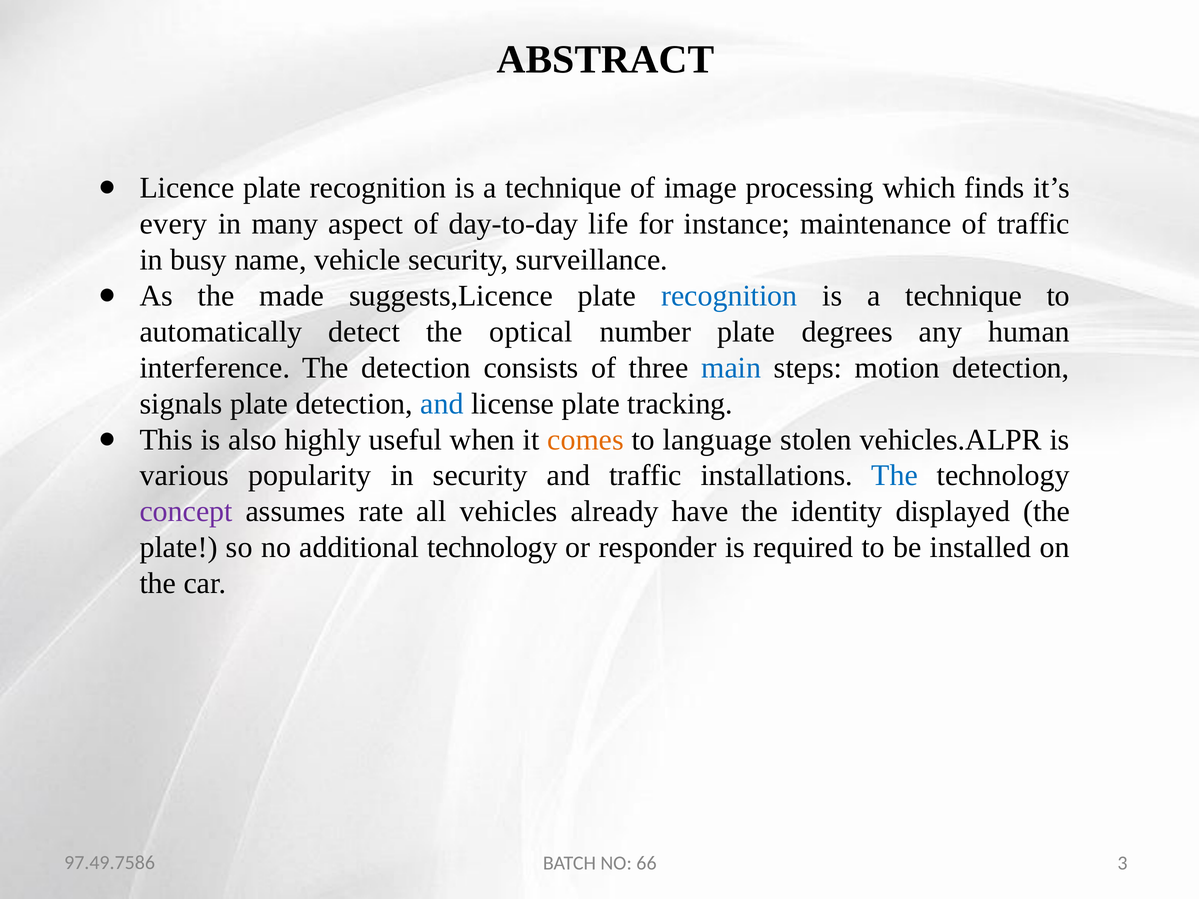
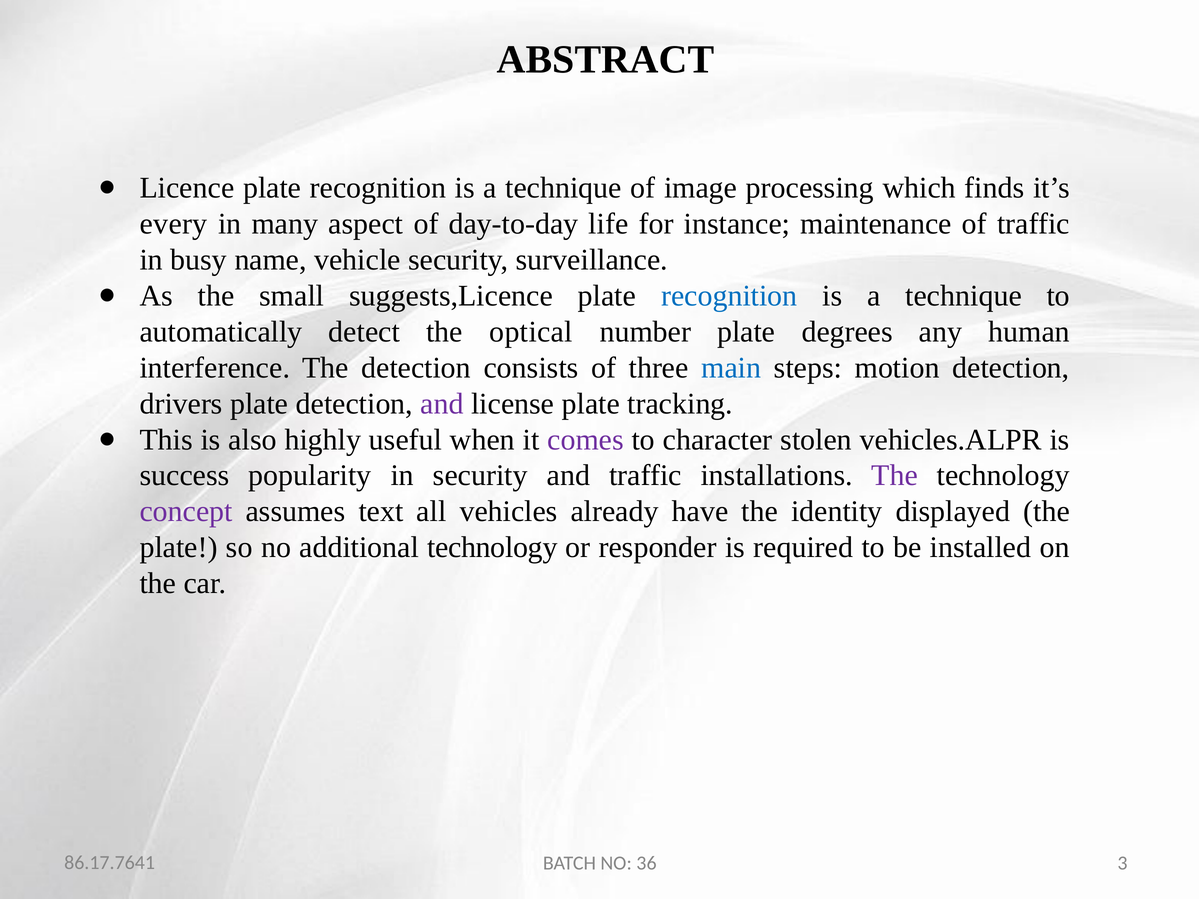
made: made -> small (292, 296)
signals: signals -> drivers (181, 404)
and colour: blue -> purple (442, 404)
comes colour: orange -> purple (586, 440)
language: language -> character (718, 440)
various: various -> success (185, 476)
The colour: blue -> purple (895, 476)
rate: rate -> text (381, 512)
97.49.7586: 97.49.7586 -> 86.17.7641 (110, 863)
66: 66 -> 36 (646, 863)
